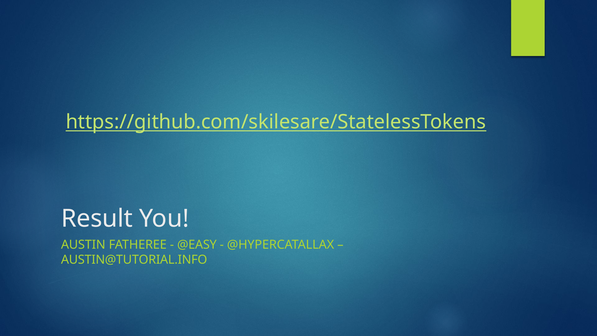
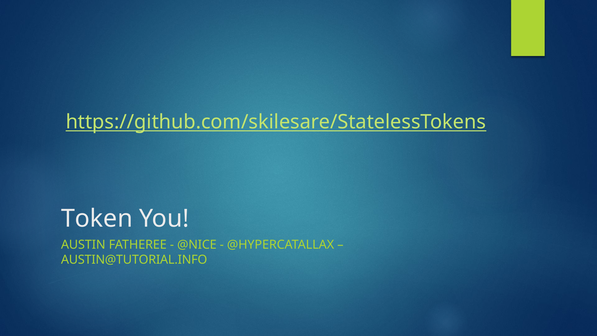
Result: Result -> Token (97, 218)
@EASY: @EASY -> @NICE (197, 245)
